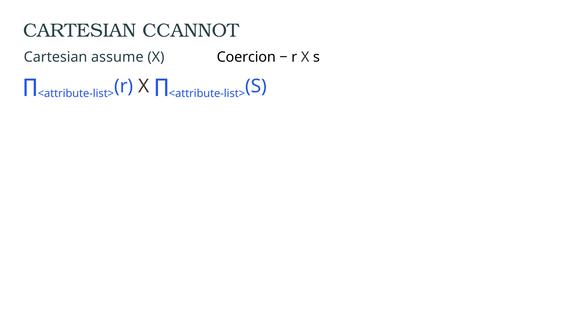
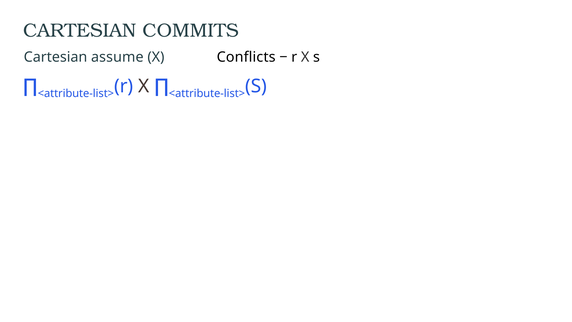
CCANNOT: CCANNOT -> COMMITS (191, 31)
Coercion: Coercion -> Conflicts (246, 57)
